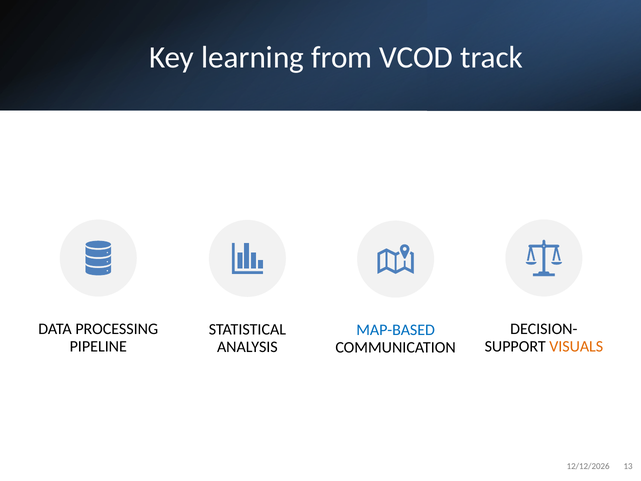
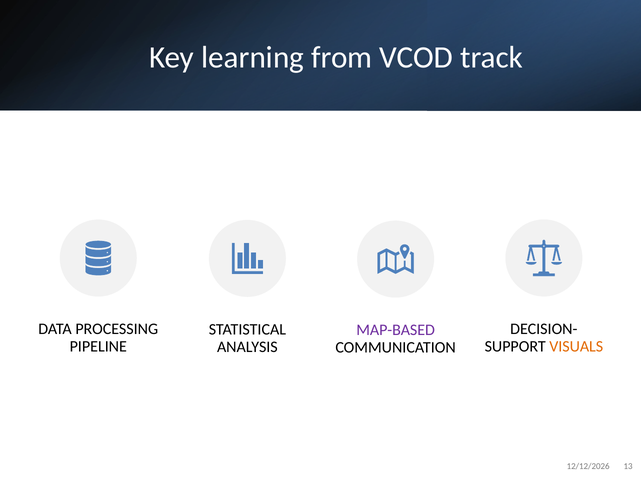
MAP-BASED colour: blue -> purple (396, 330)
